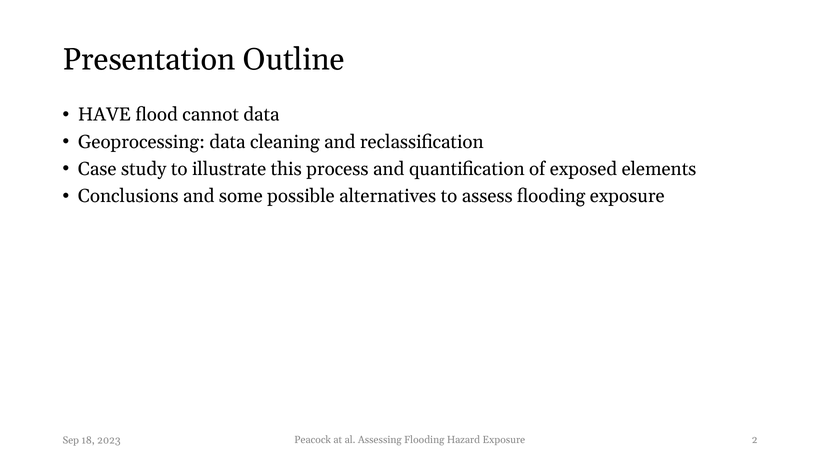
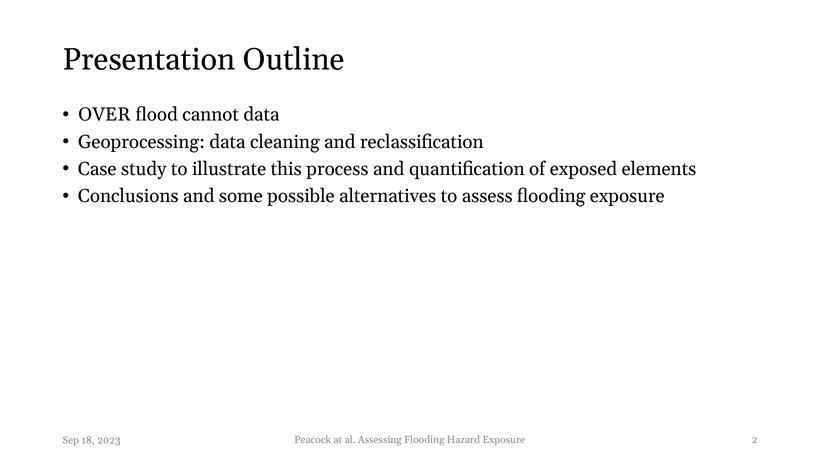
HAVE: HAVE -> OVER (104, 115)
